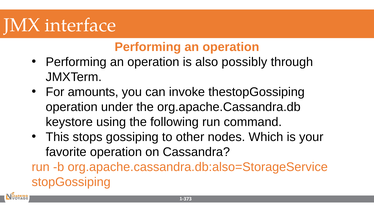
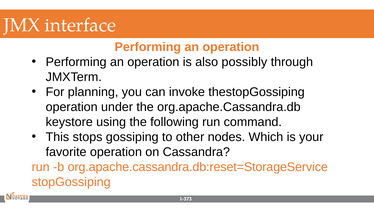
amounts: amounts -> planning (93, 92)
org.apache.cassandra.db:also=StorageService: org.apache.cassandra.db:also=StorageService -> org.apache.cassandra.db:reset=StorageService (198, 167)
